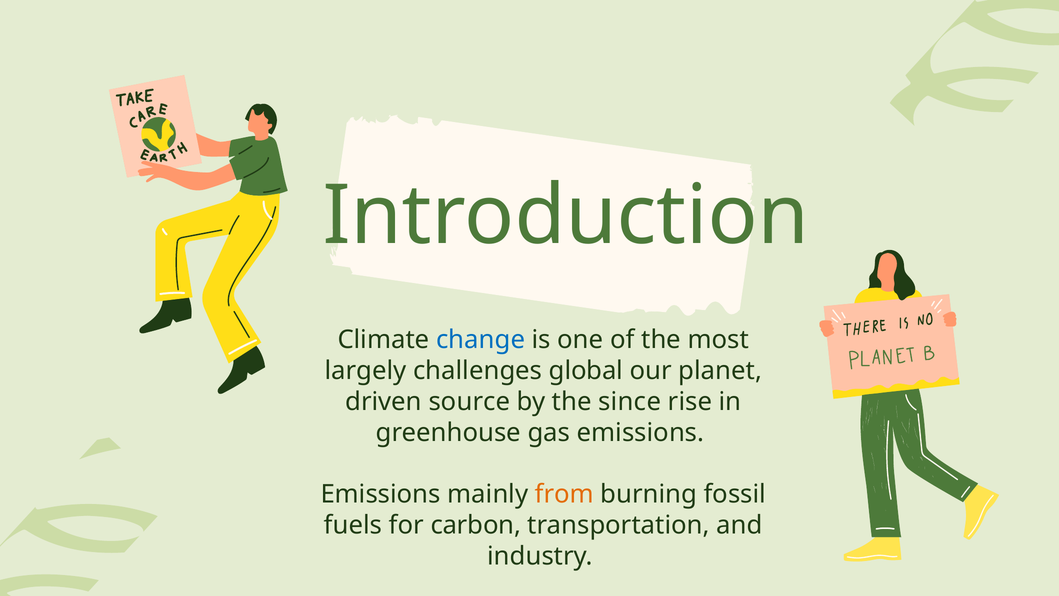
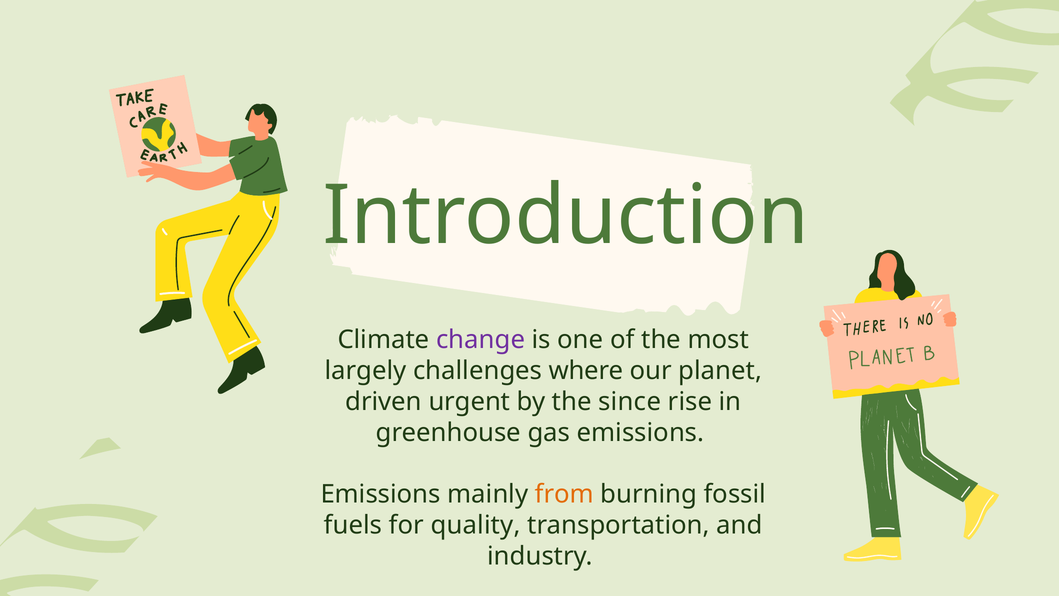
change colour: blue -> purple (481, 340)
global: global -> where (586, 371)
source: source -> urgent (469, 401)
carbon: carbon -> quality (476, 525)
